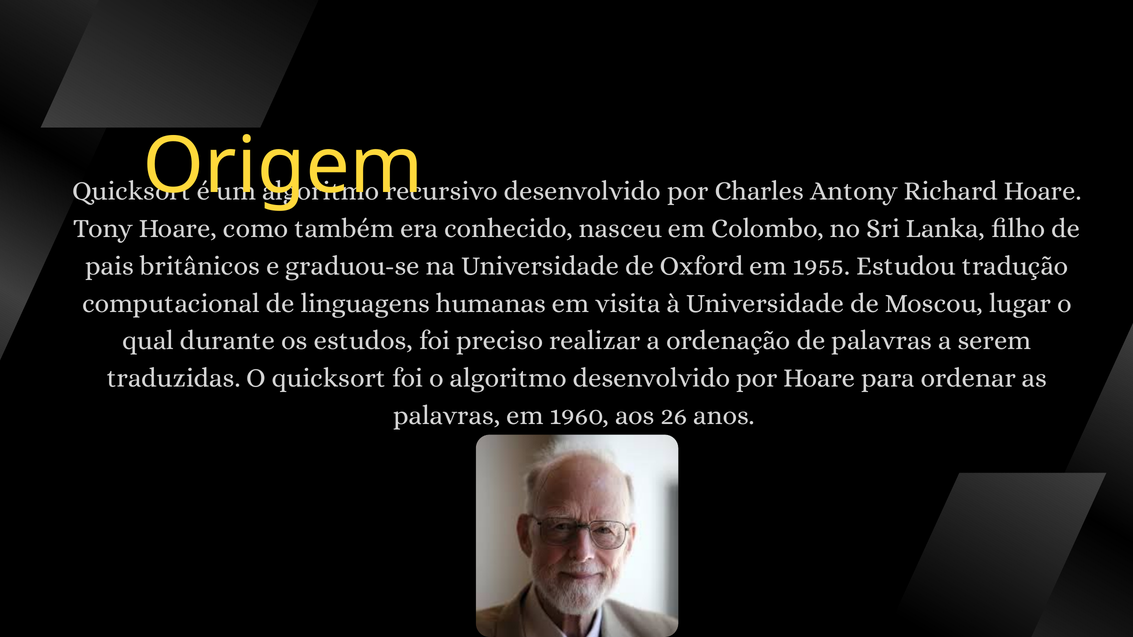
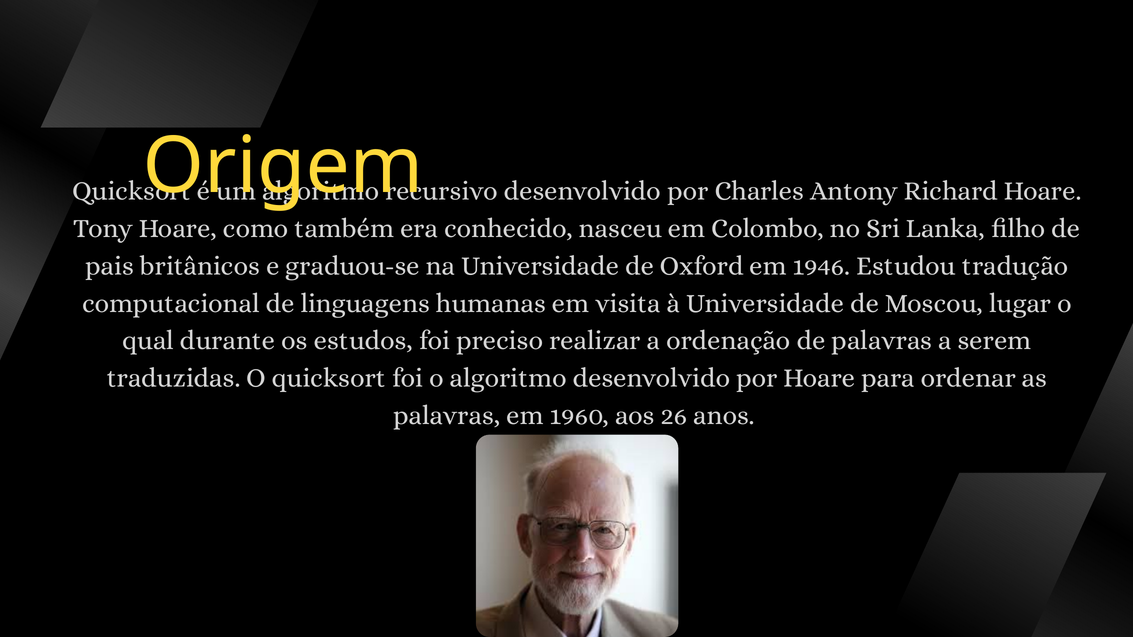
1955: 1955 -> 1946 (822, 266)
